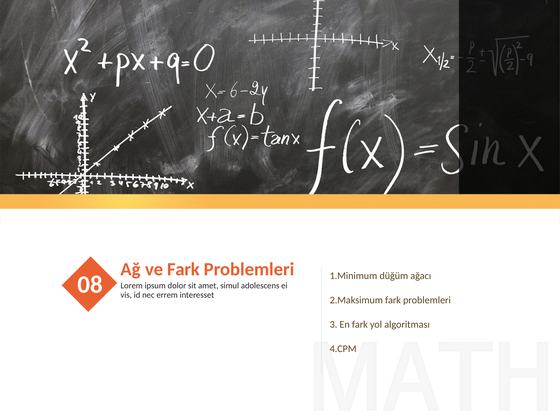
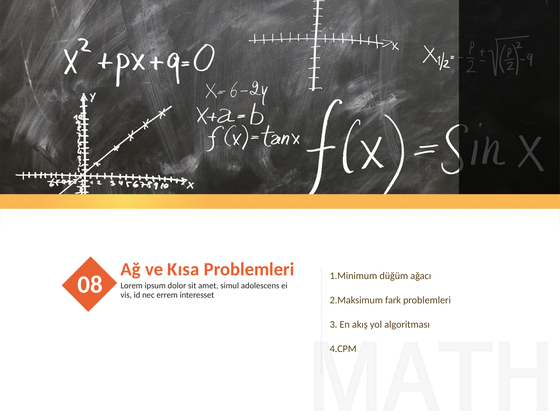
ve Fark: Fark -> Kısa (183, 269)
En fark: fark -> akış (360, 324)
